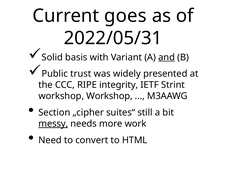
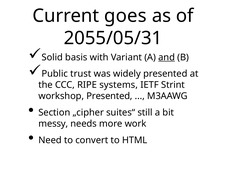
2022/05/31: 2022/05/31 -> 2055/05/31 (113, 38)
integrity: integrity -> systems (119, 85)
workshop Workshop: Workshop -> Presented (109, 96)
messy underline: present -> none (53, 123)
